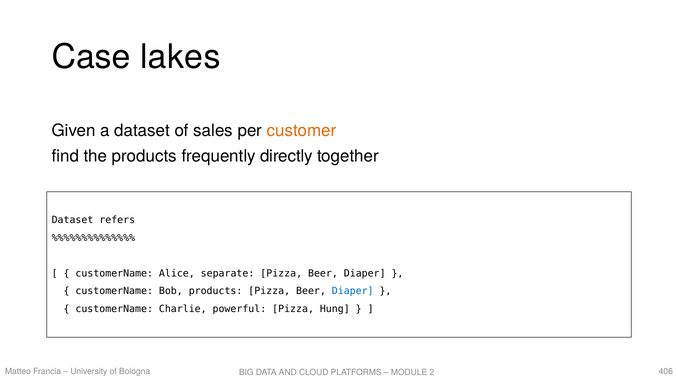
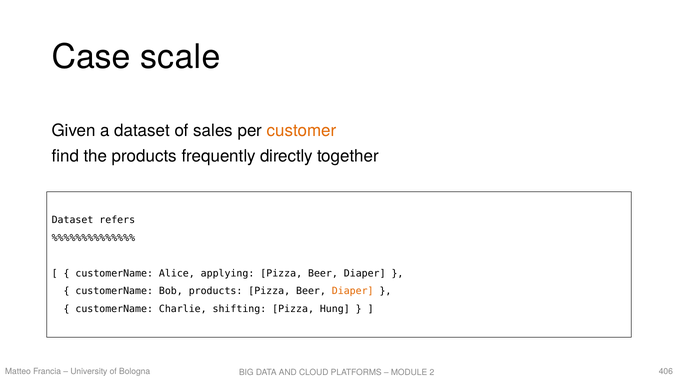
lakes: lakes -> scale (180, 57)
separate: separate -> applying (228, 273)
Diaper colour: blue -> orange (353, 291)
powerful: powerful -> shifting (239, 308)
